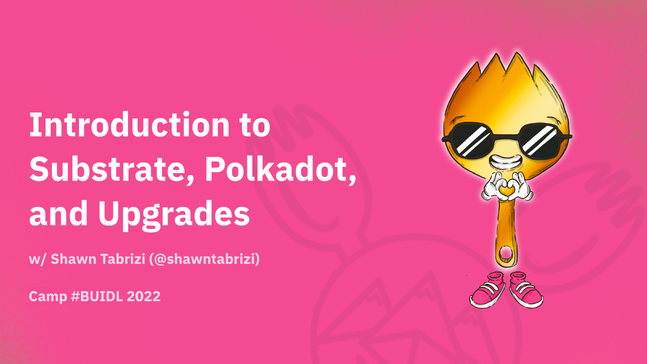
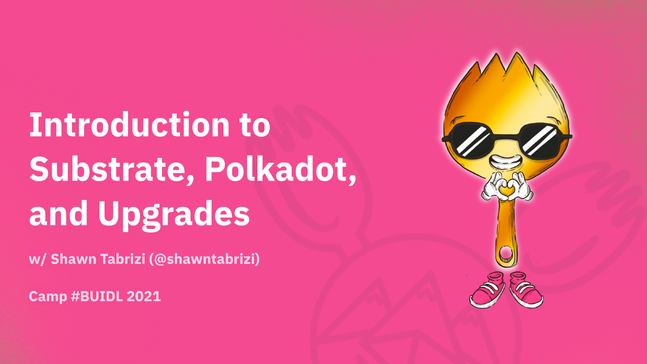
2022: 2022 -> 2021 (144, 296)
